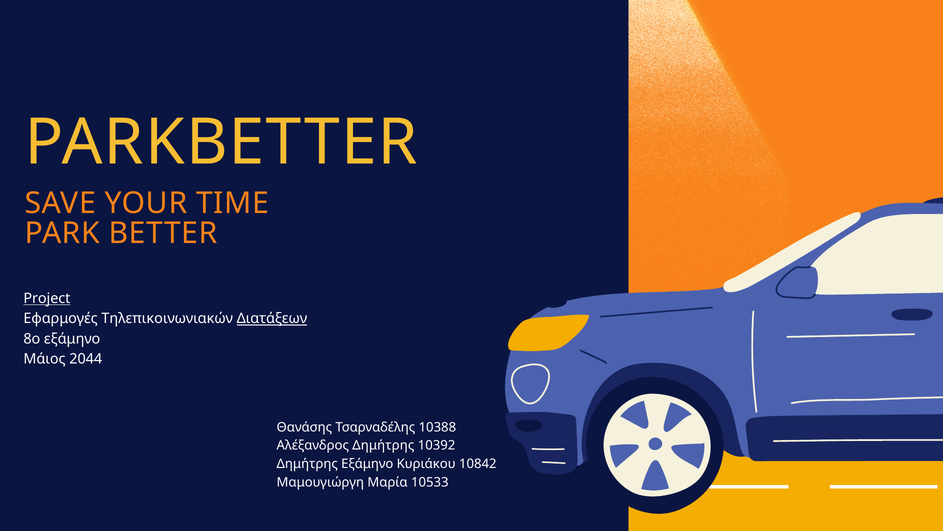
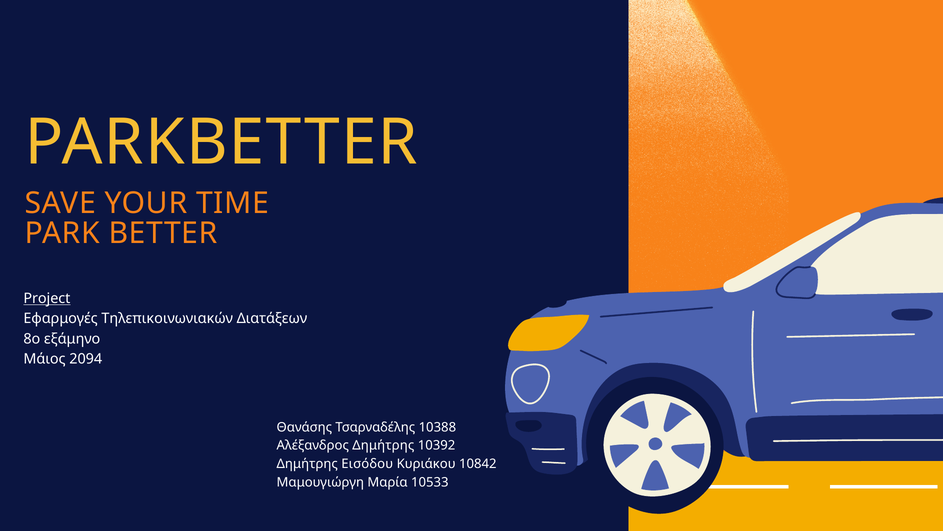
Διατάξεων underline: present -> none (272, 318)
2044: 2044 -> 2094 (86, 359)
Δημήτρης Εξάμηνο: Εξάμηνο -> Εισόδου (367, 463)
